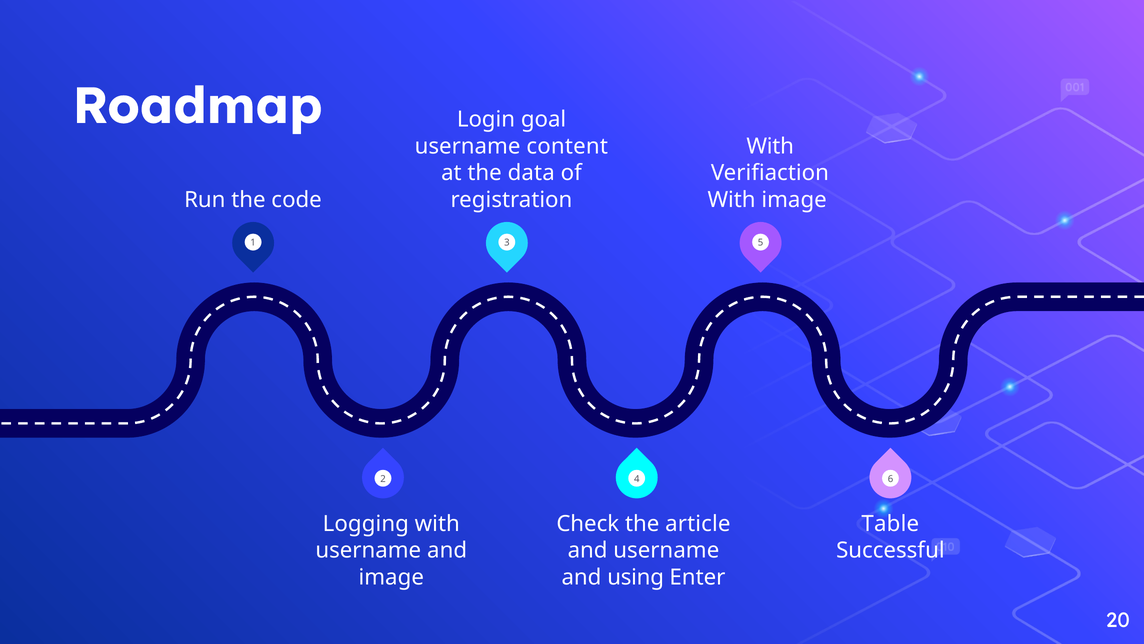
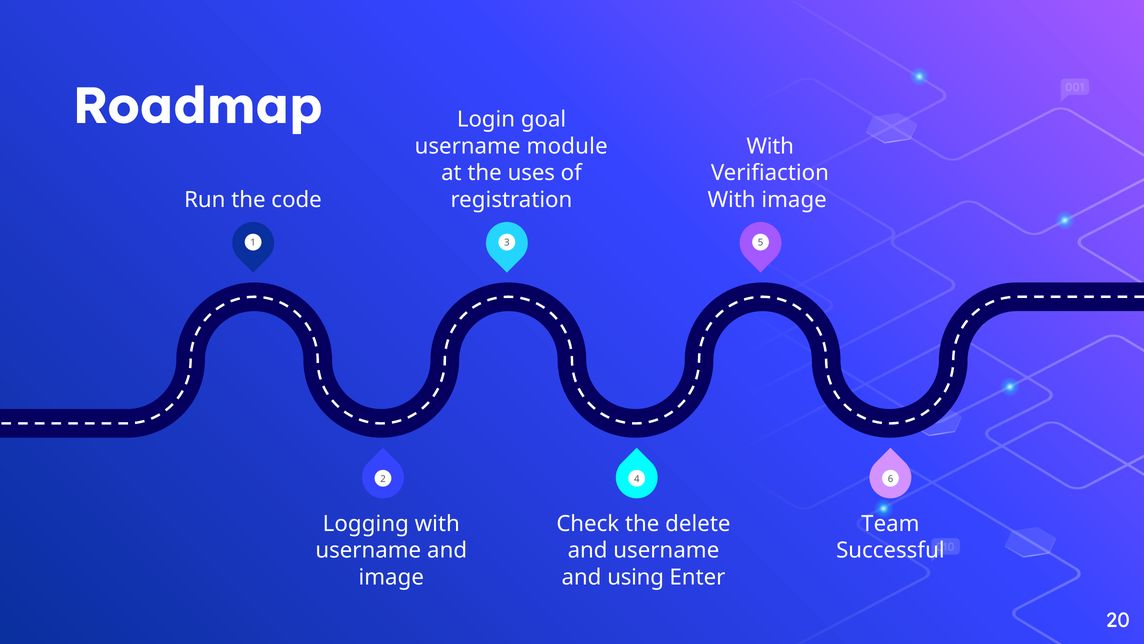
content: content -> module (567, 146)
data: data -> uses (531, 173)
article: article -> delete (698, 523)
Table: Table -> Team (890, 523)
